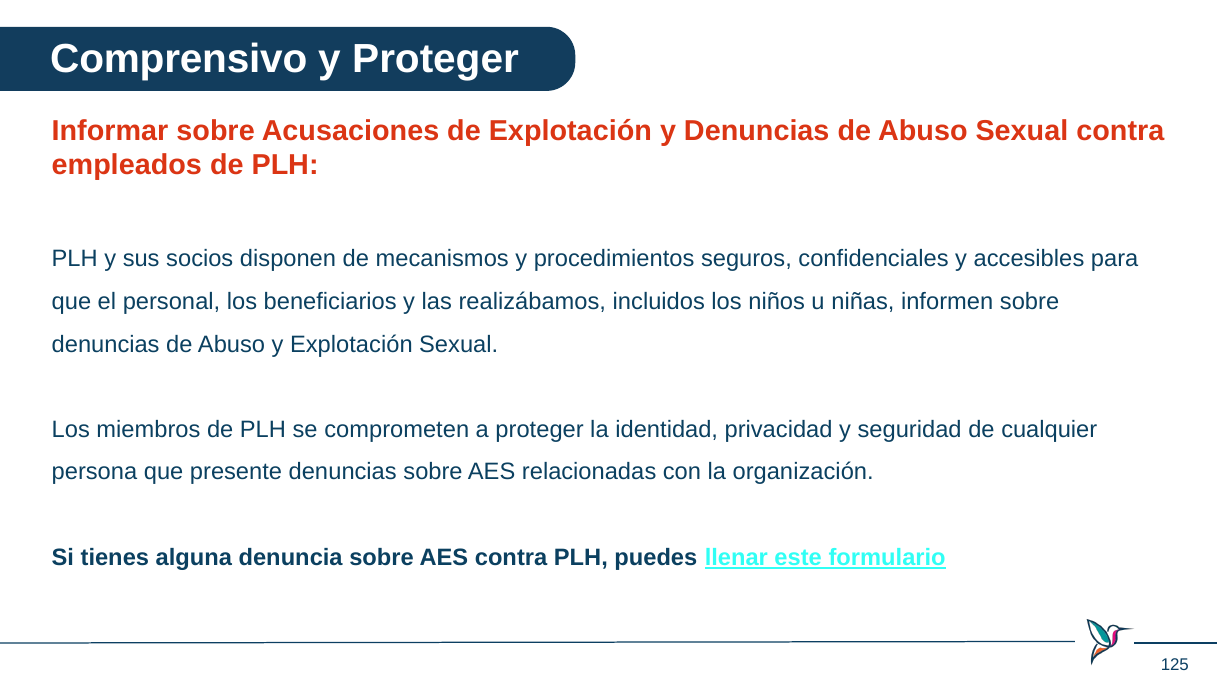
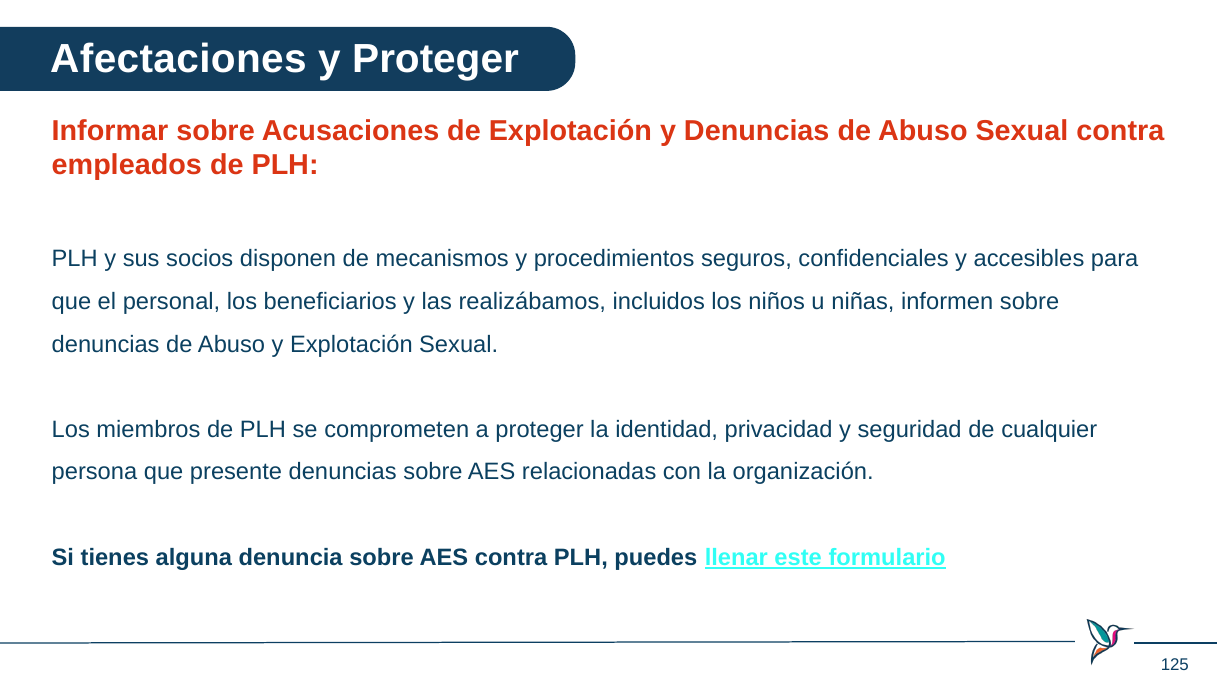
Comprensivo: Comprensivo -> Afectaciones (178, 60)
